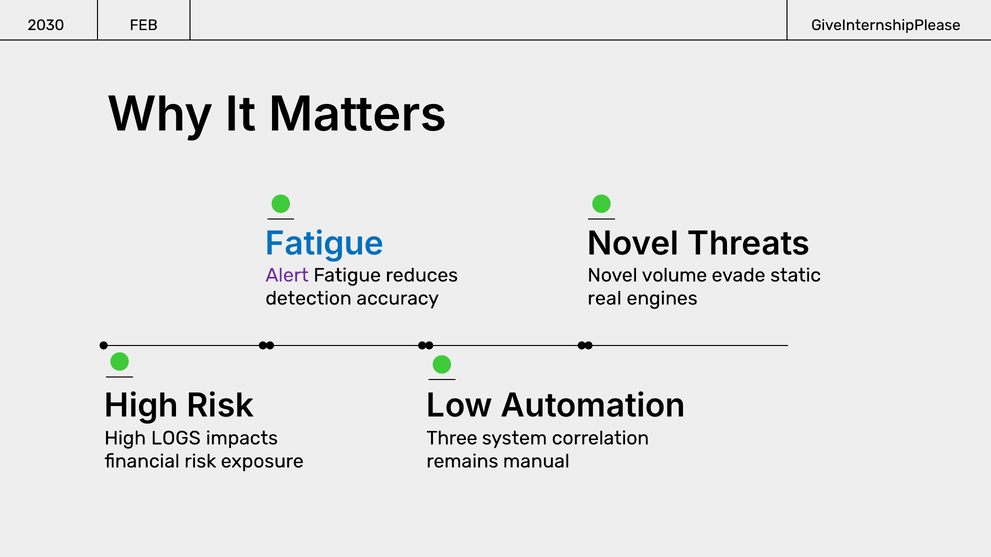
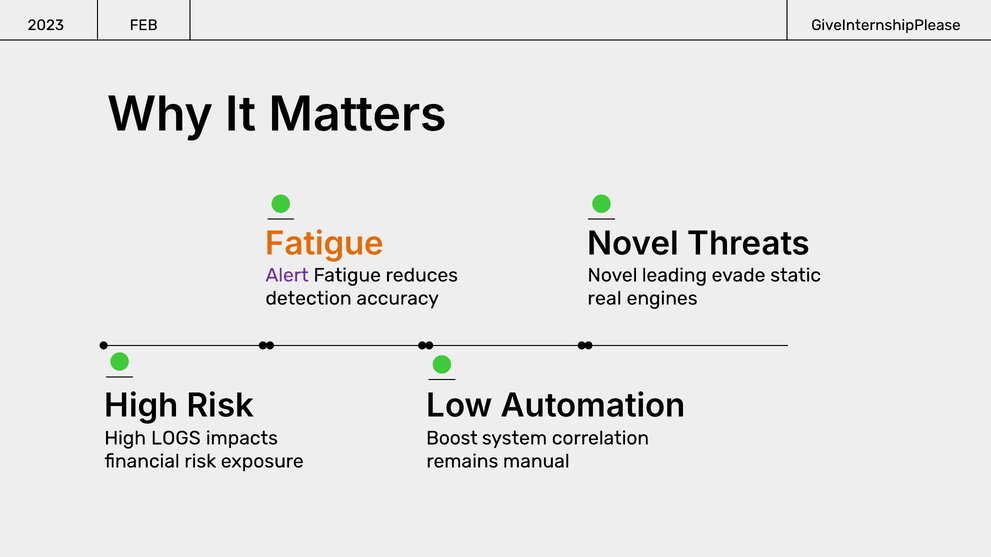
2030: 2030 -> 2023 (46, 25)
Fatigue colour: blue -> orange (325, 244)
volume: volume -> leading (674, 275)
Three: Three -> Boost (452, 438)
